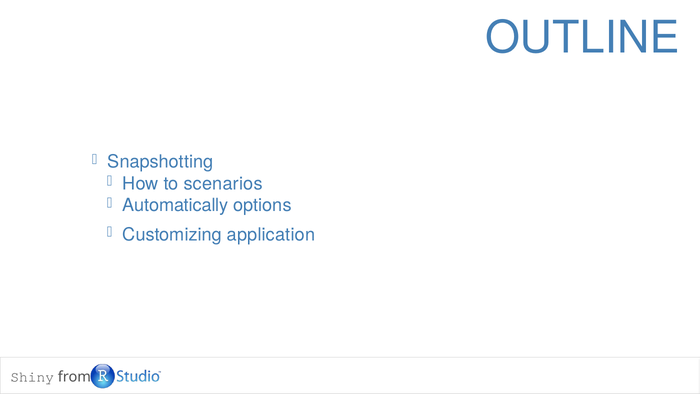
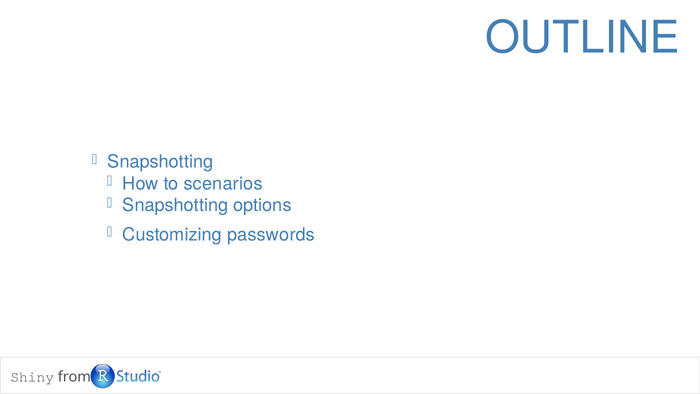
Automatically: Automatically -> Snapshotting (175, 205)
application: application -> passwords (271, 235)
